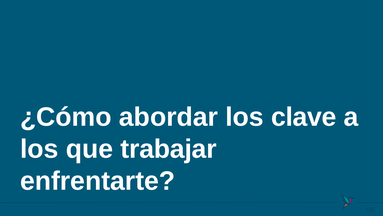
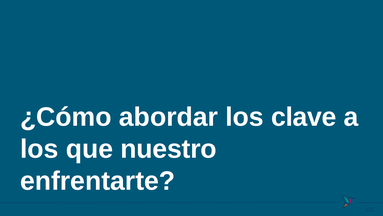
trabajar: trabajar -> nuestro (169, 149)
